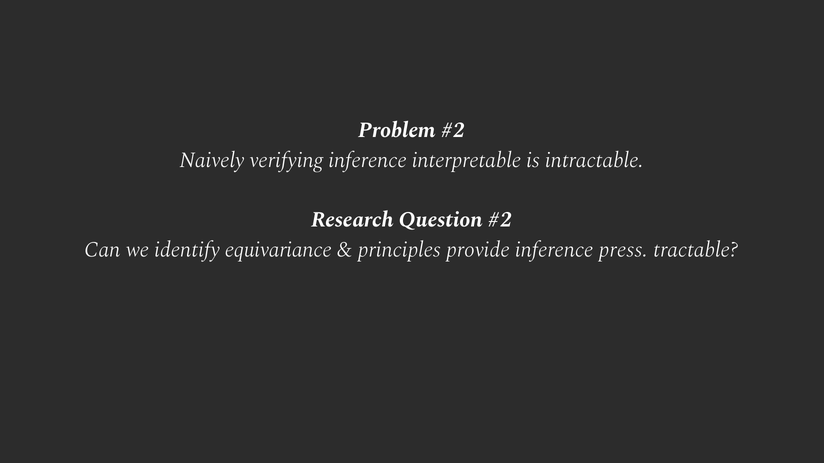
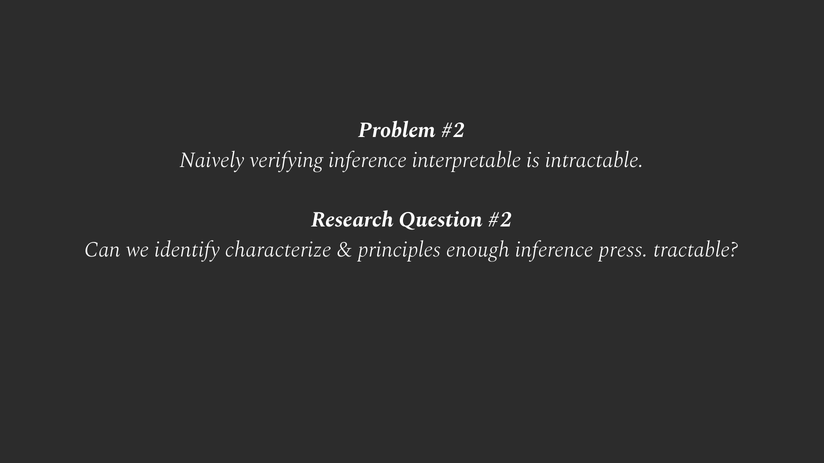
equivariance: equivariance -> characterize (278, 250)
provide: provide -> enough (478, 250)
